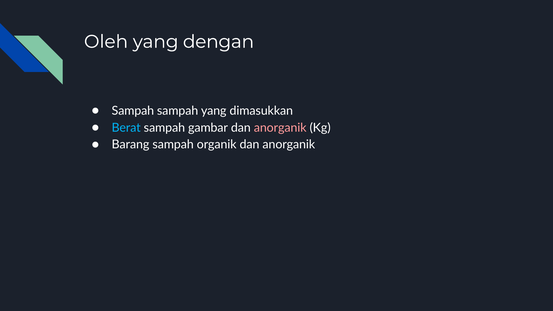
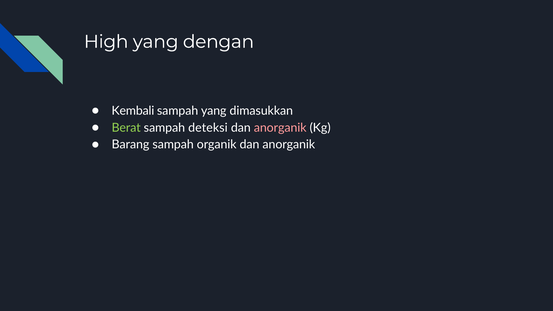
Oleh: Oleh -> High (106, 42)
Sampah: Sampah -> Kembali (133, 111)
Berat colour: light blue -> light green (126, 128)
gambar: gambar -> deteksi (208, 128)
